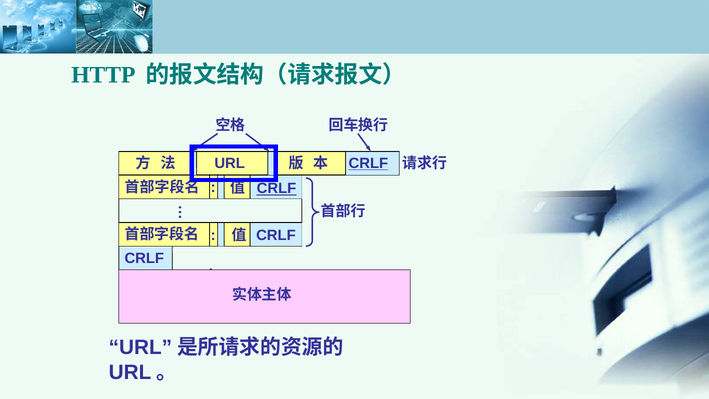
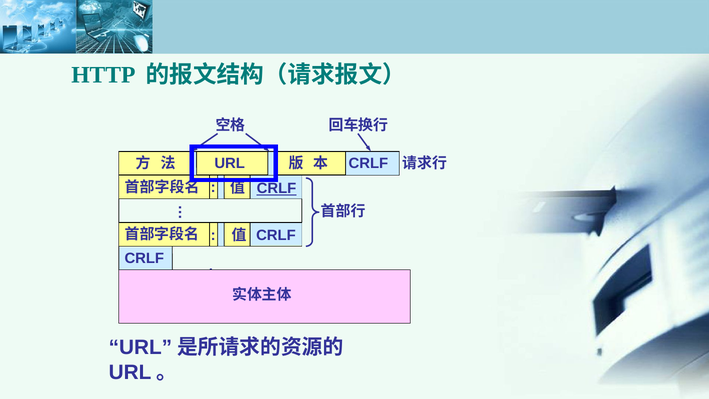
CRLF underline: present -> none (368, 163)
